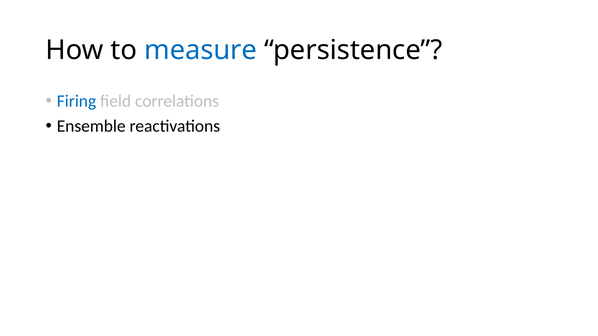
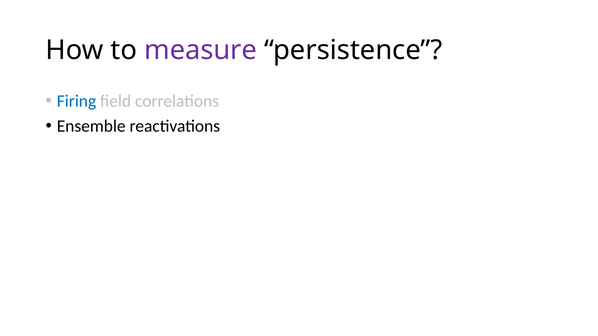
measure colour: blue -> purple (201, 50)
